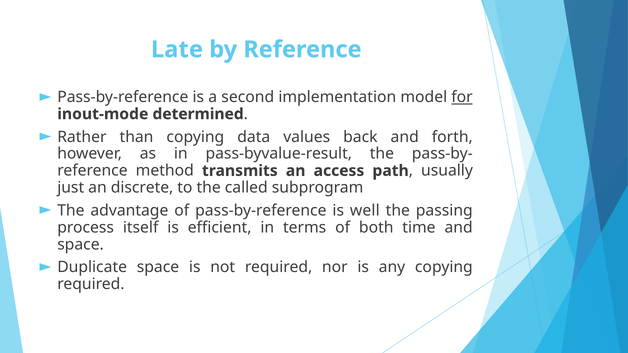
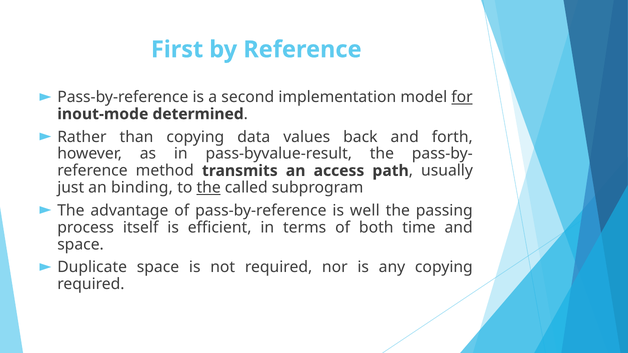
Late: Late -> First (177, 50)
discrete: discrete -> binding (142, 188)
the underline: none -> present (209, 188)
